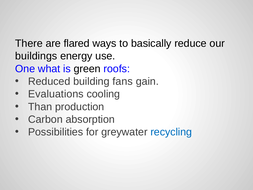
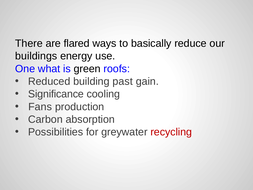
fans: fans -> past (123, 81)
Evaluations: Evaluations -> Significance (56, 94)
Than: Than -> Fans (40, 107)
recycling colour: blue -> red (171, 132)
